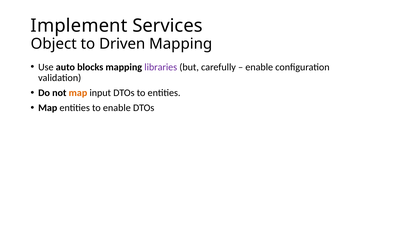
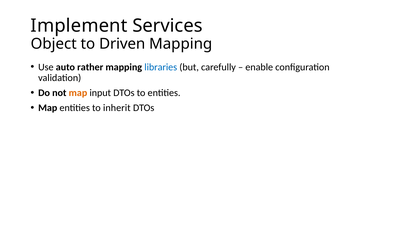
blocks: blocks -> rather (90, 67)
libraries colour: purple -> blue (161, 67)
to enable: enable -> inherit (117, 108)
